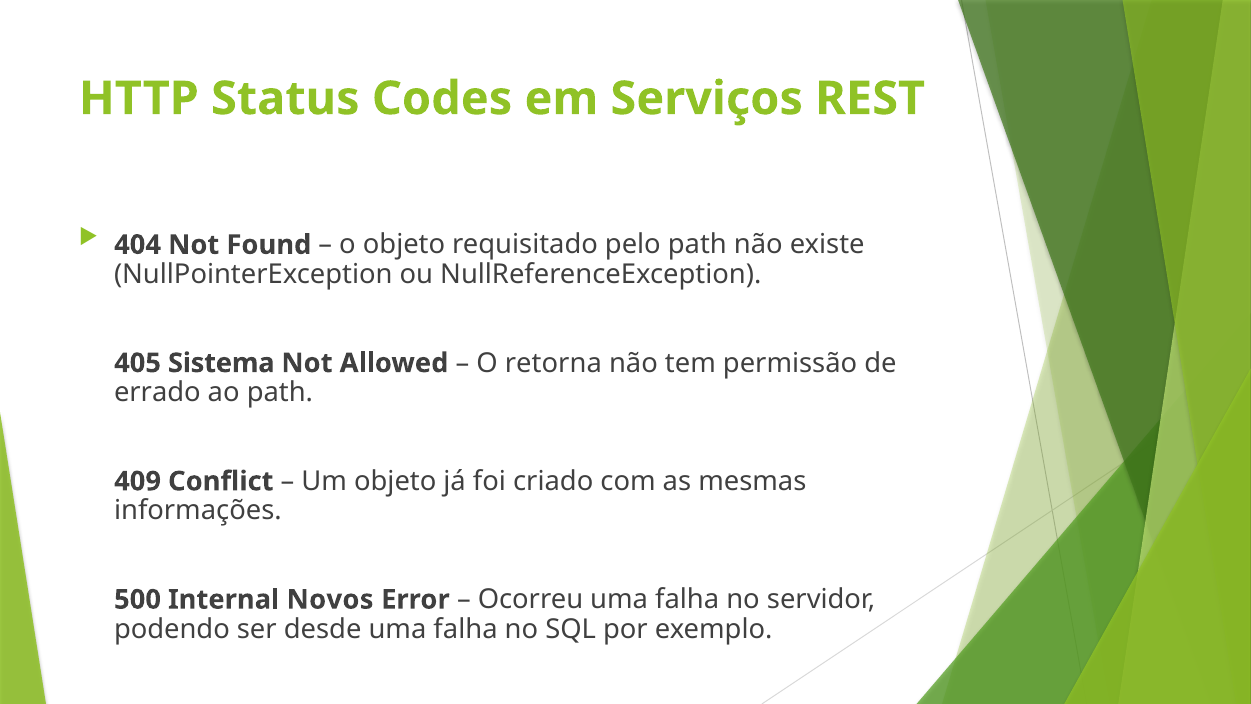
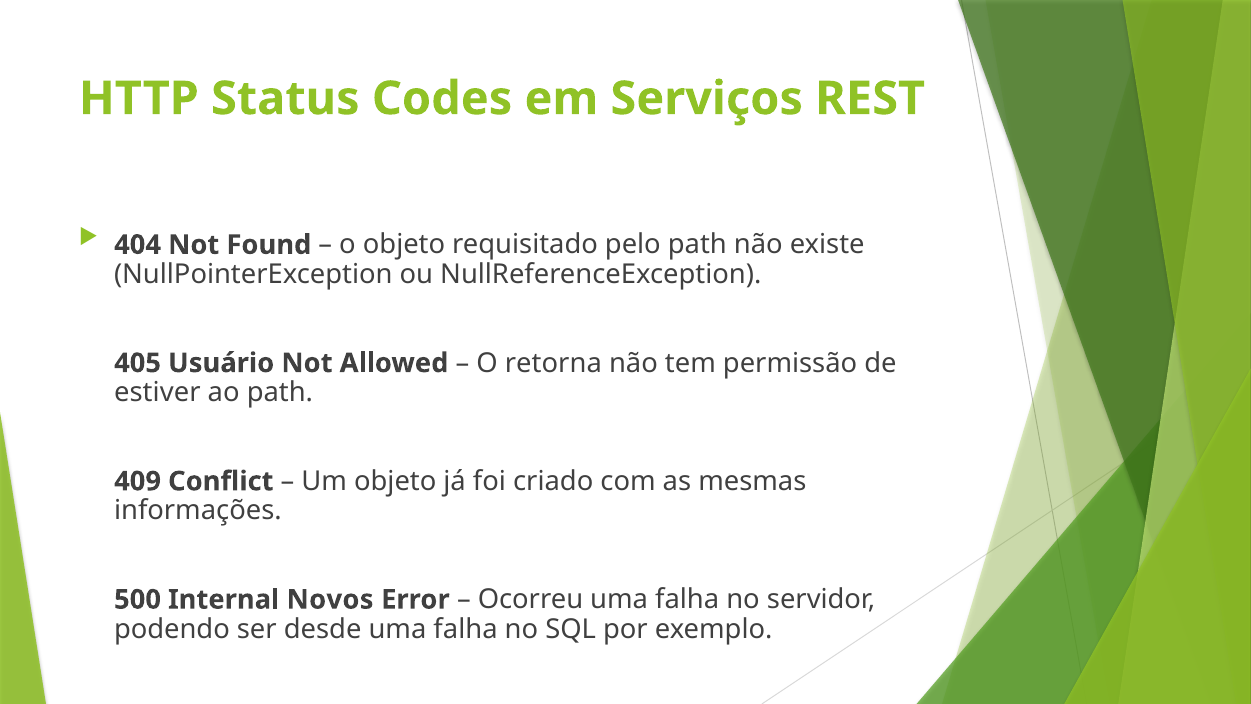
Sistema: Sistema -> Usuário (221, 363)
errado: errado -> estiver (157, 392)
